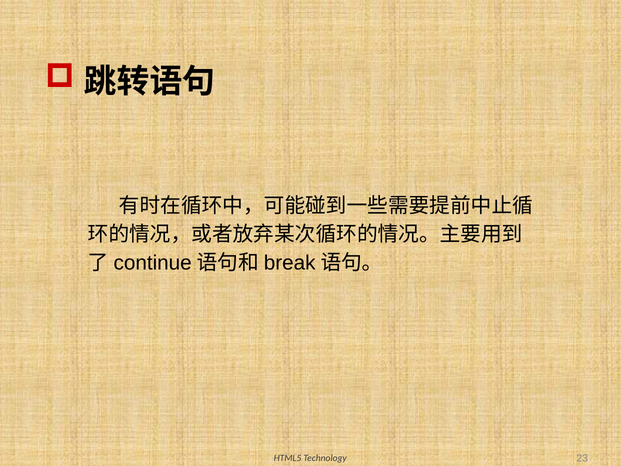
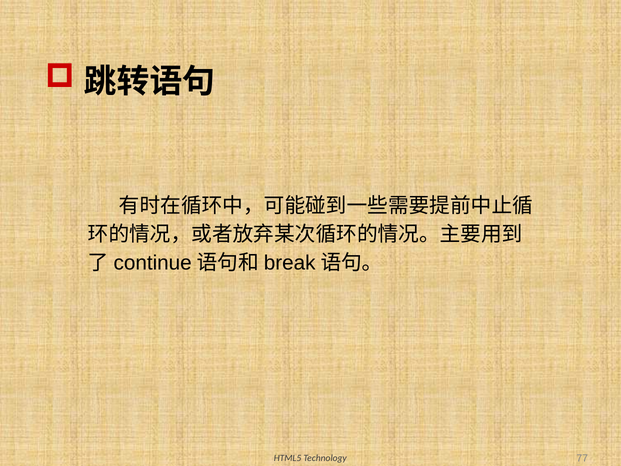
23: 23 -> 77 (582, 458)
